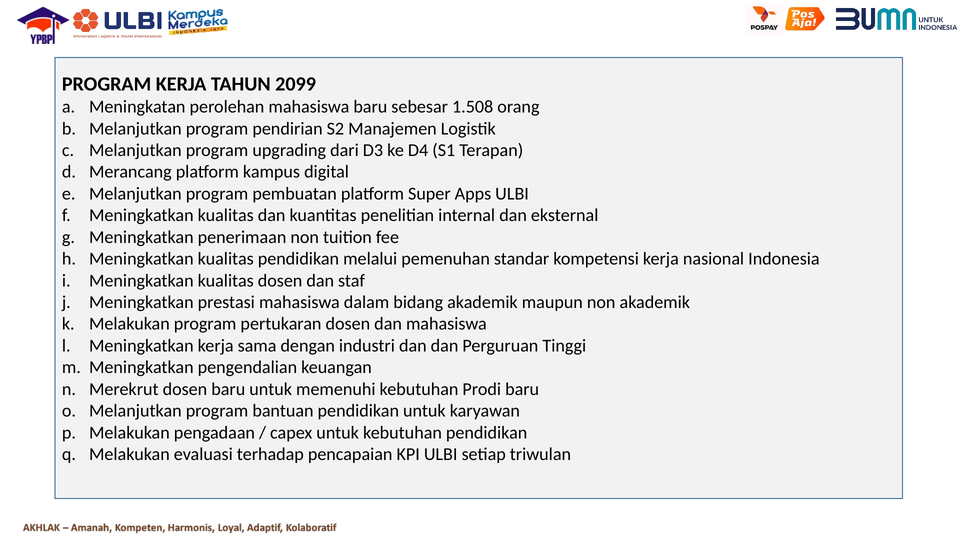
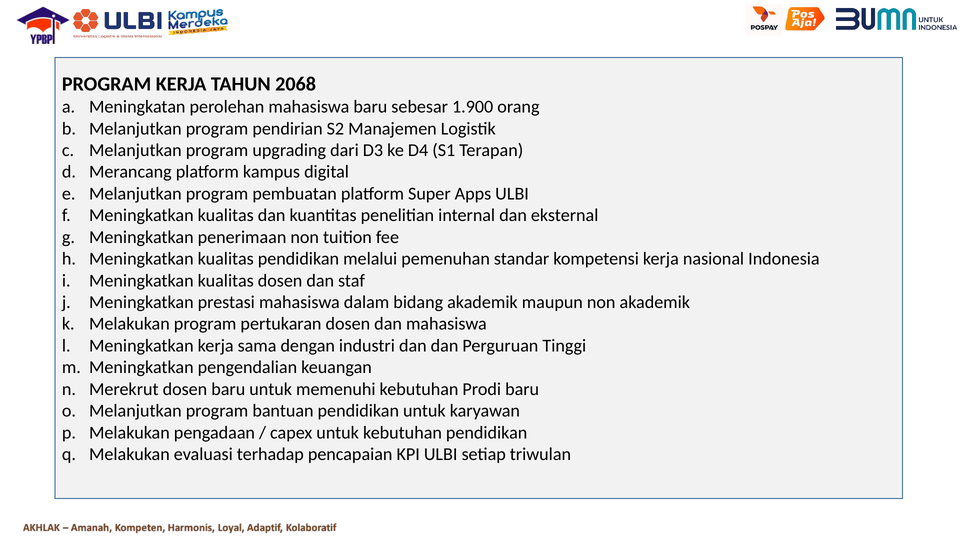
2099: 2099 -> 2068 (296, 84)
1.508: 1.508 -> 1.900 (473, 107)
